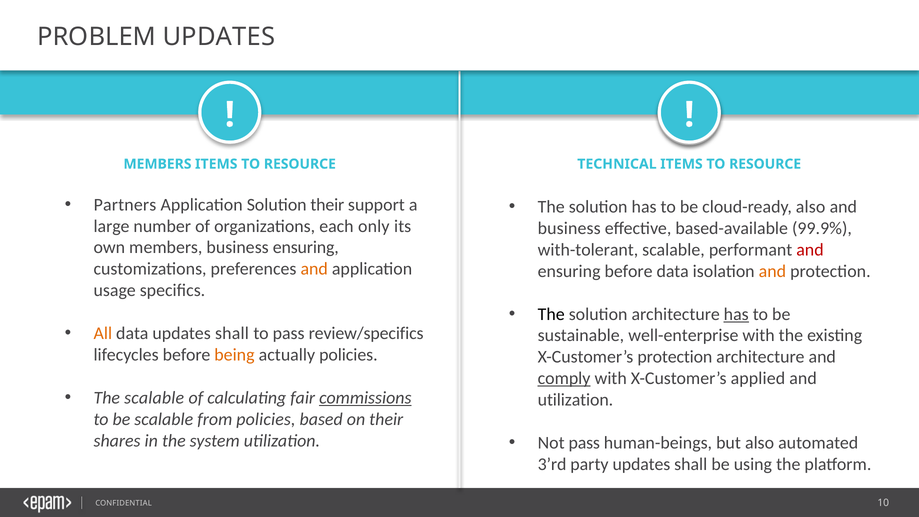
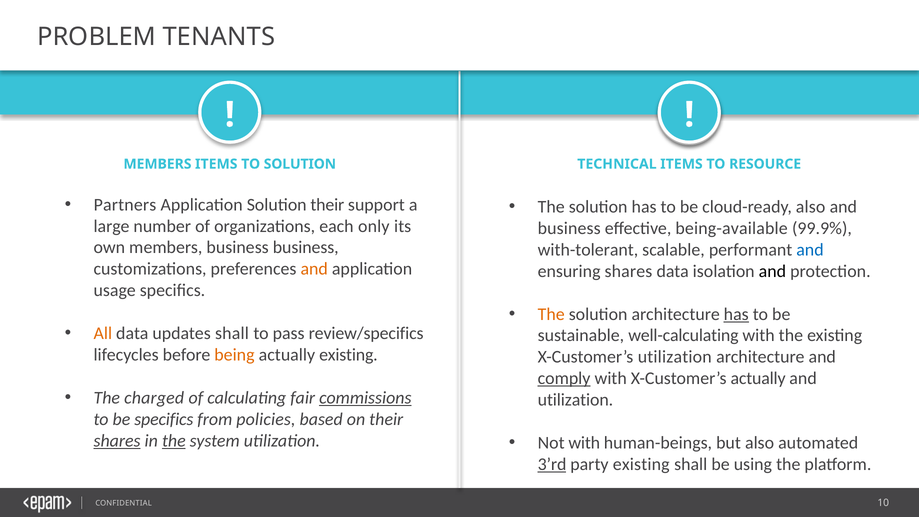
PROBLEM UPDATES: UPDATES -> TENANTS (219, 37)
RESOURCE: RESOURCE -> SOLUTION (300, 164)
based-available: based-available -> being-available (732, 228)
business ensuring: ensuring -> business (306, 248)
and colour: red -> blue (810, 250)
ensuring before: before -> shares (628, 271)
and colour: orange -> black (772, 271)
The colour: black -> orange (551, 314)
well-enterprise: well-enterprise -> well-calculating (683, 336)
actually policies: policies -> existing (348, 355)
X-Customer’s protection: protection -> utilization (675, 357)
X-Customer’s applied: applied -> actually (758, 378)
The scalable: scalable -> charged (154, 398)
be scalable: scalable -> specifics (164, 419)
shares underline: none -> present (117, 441)
the underline: none -> present (174, 441)
Not pass: pass -> with (584, 443)
3’rd underline: none -> present (552, 464)
party updates: updates -> existing (641, 464)
